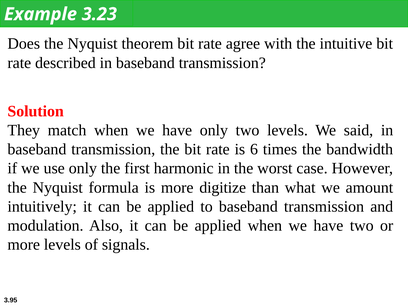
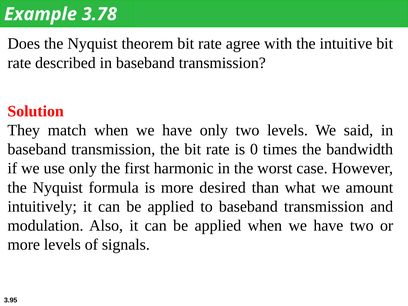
3.23: 3.23 -> 3.78 (99, 14)
6: 6 -> 0 (254, 149)
digitize: digitize -> desired (223, 187)
